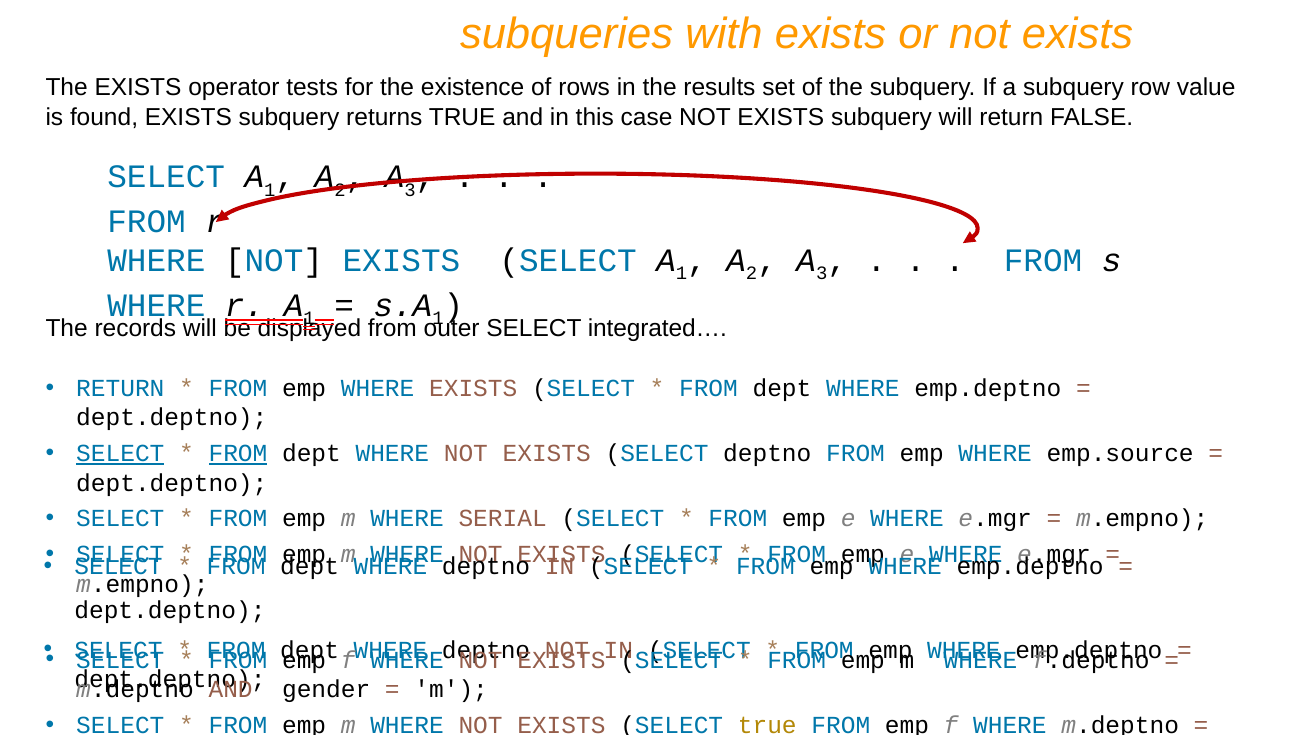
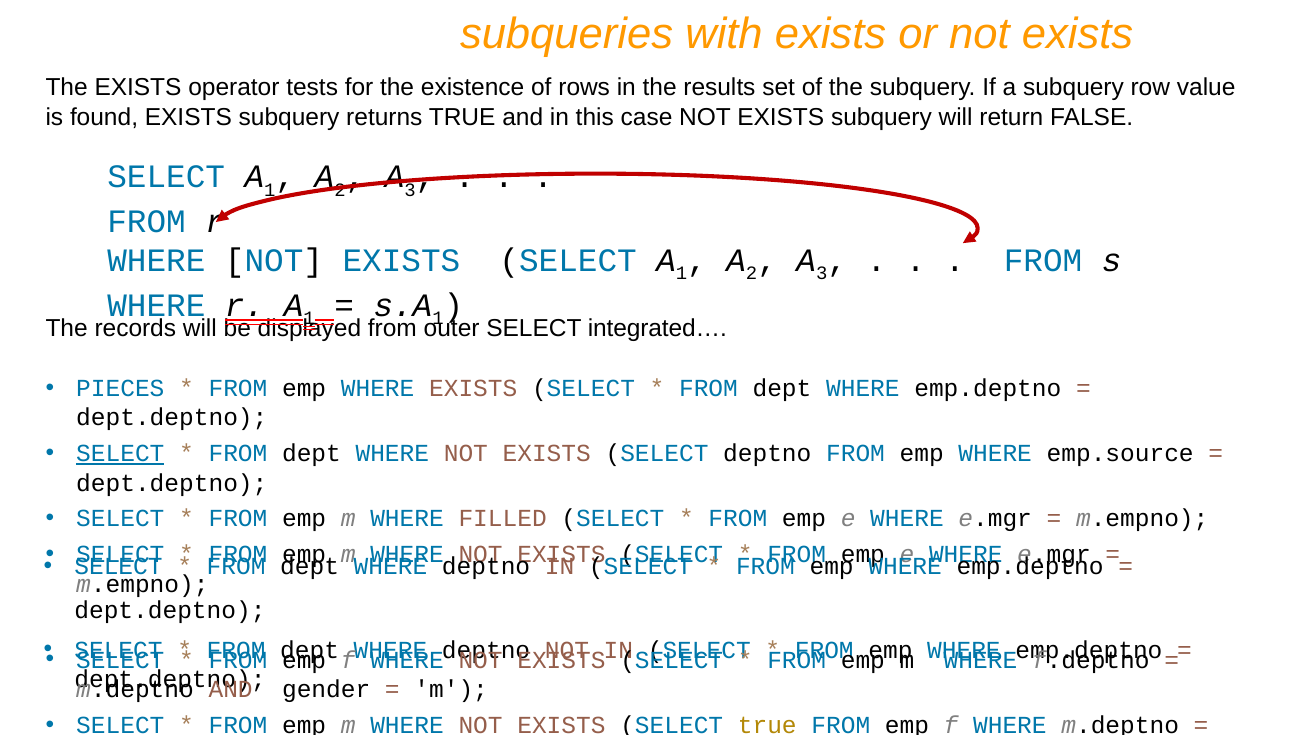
RETURN: RETURN -> PIECES (120, 388)
FROM underline: present -> none (238, 454)
SERIAL: SERIAL -> FILLED (503, 519)
